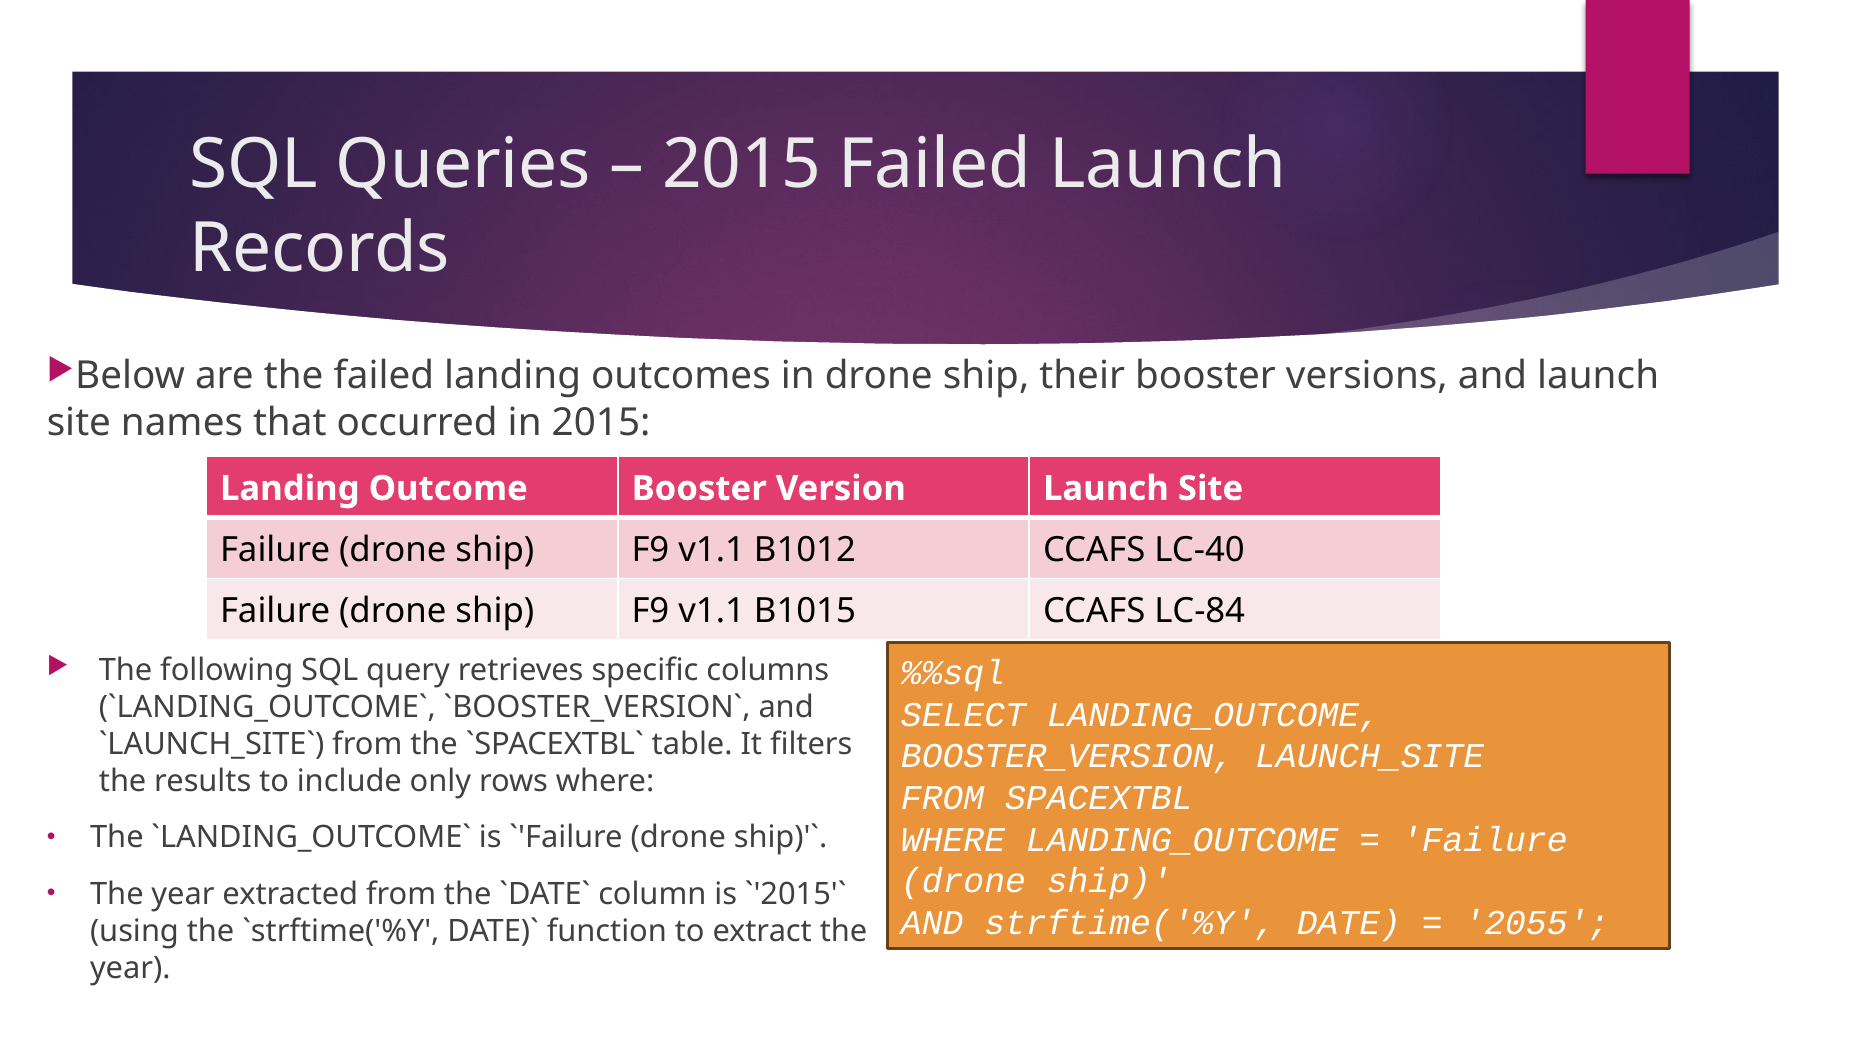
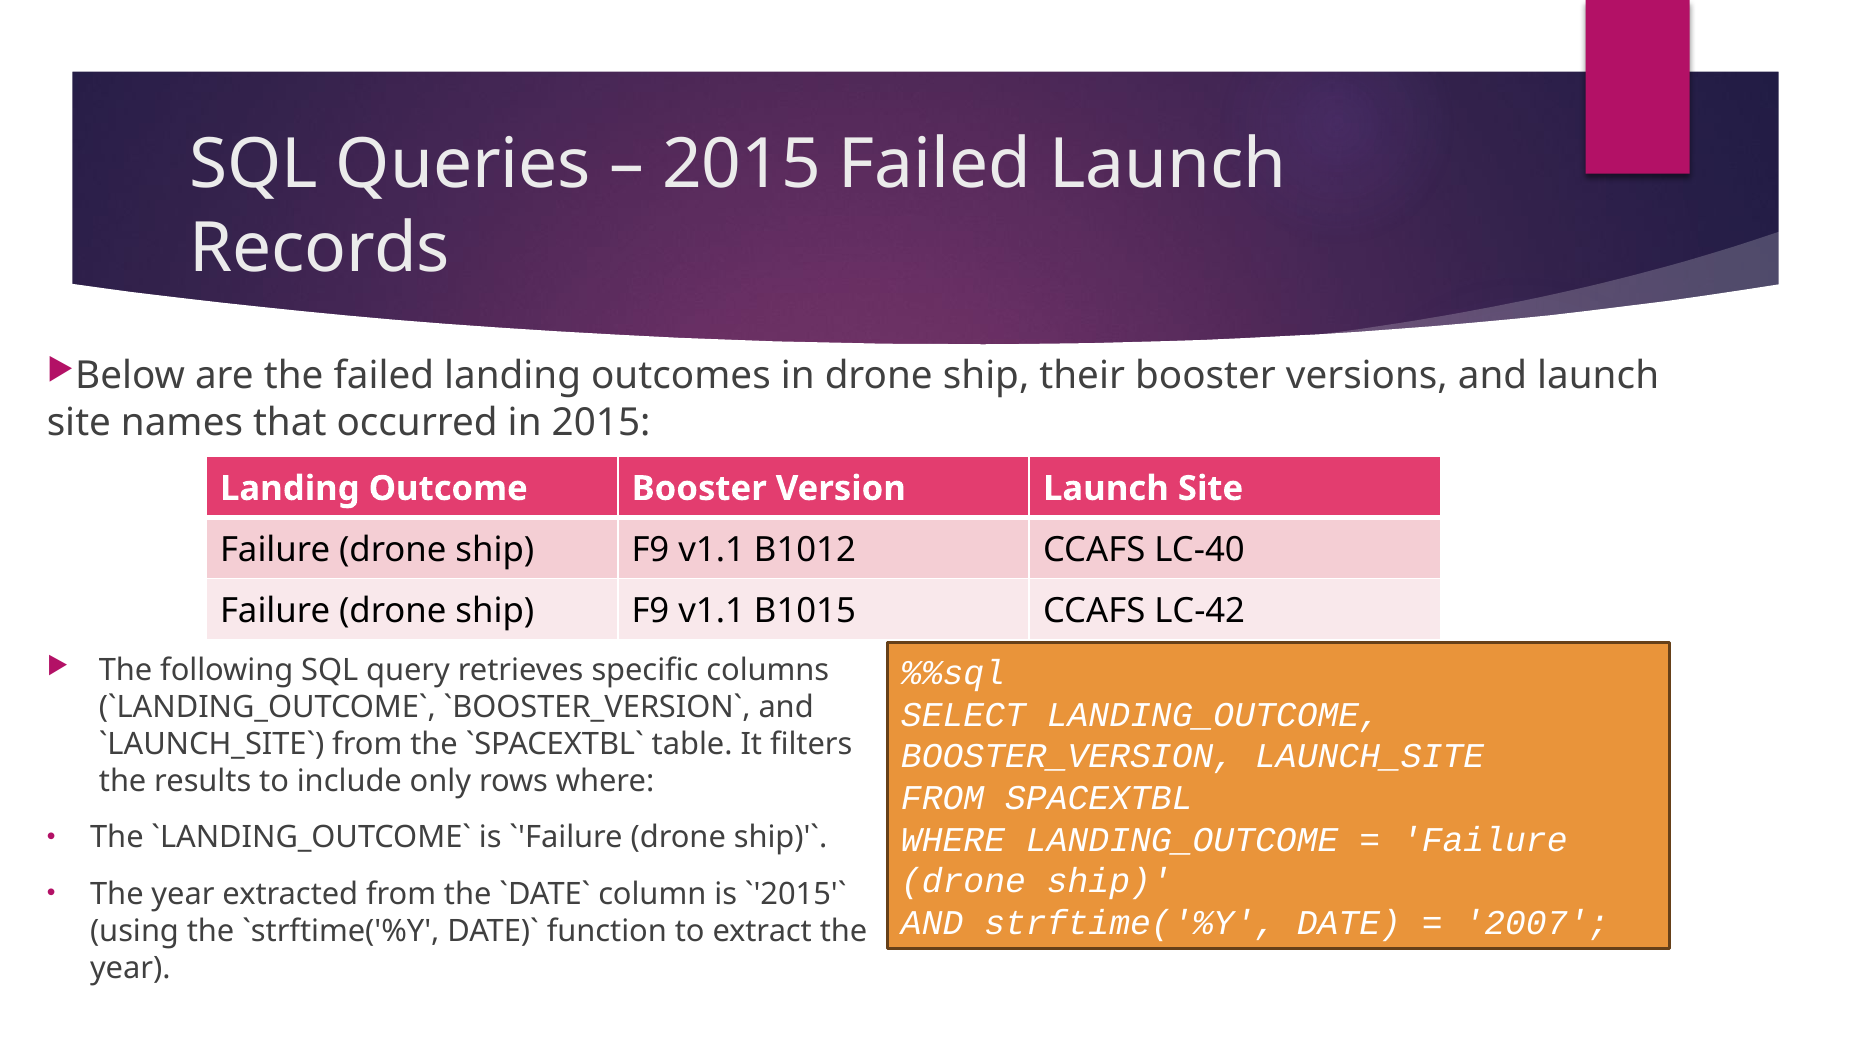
LC-84: LC-84 -> LC-42 (1200, 611)
2055: 2055 -> 2007 (1536, 923)
